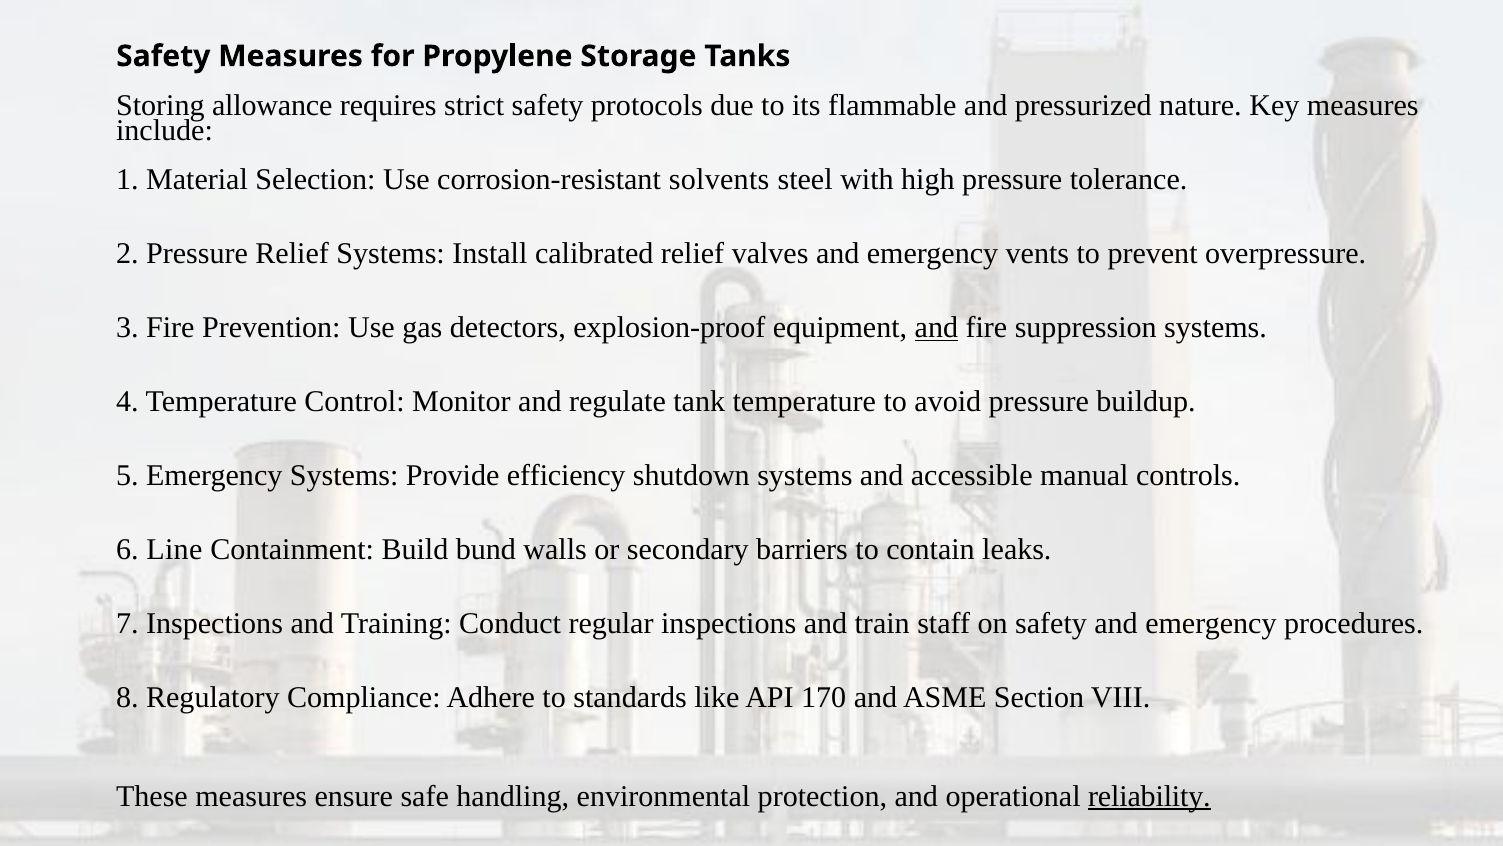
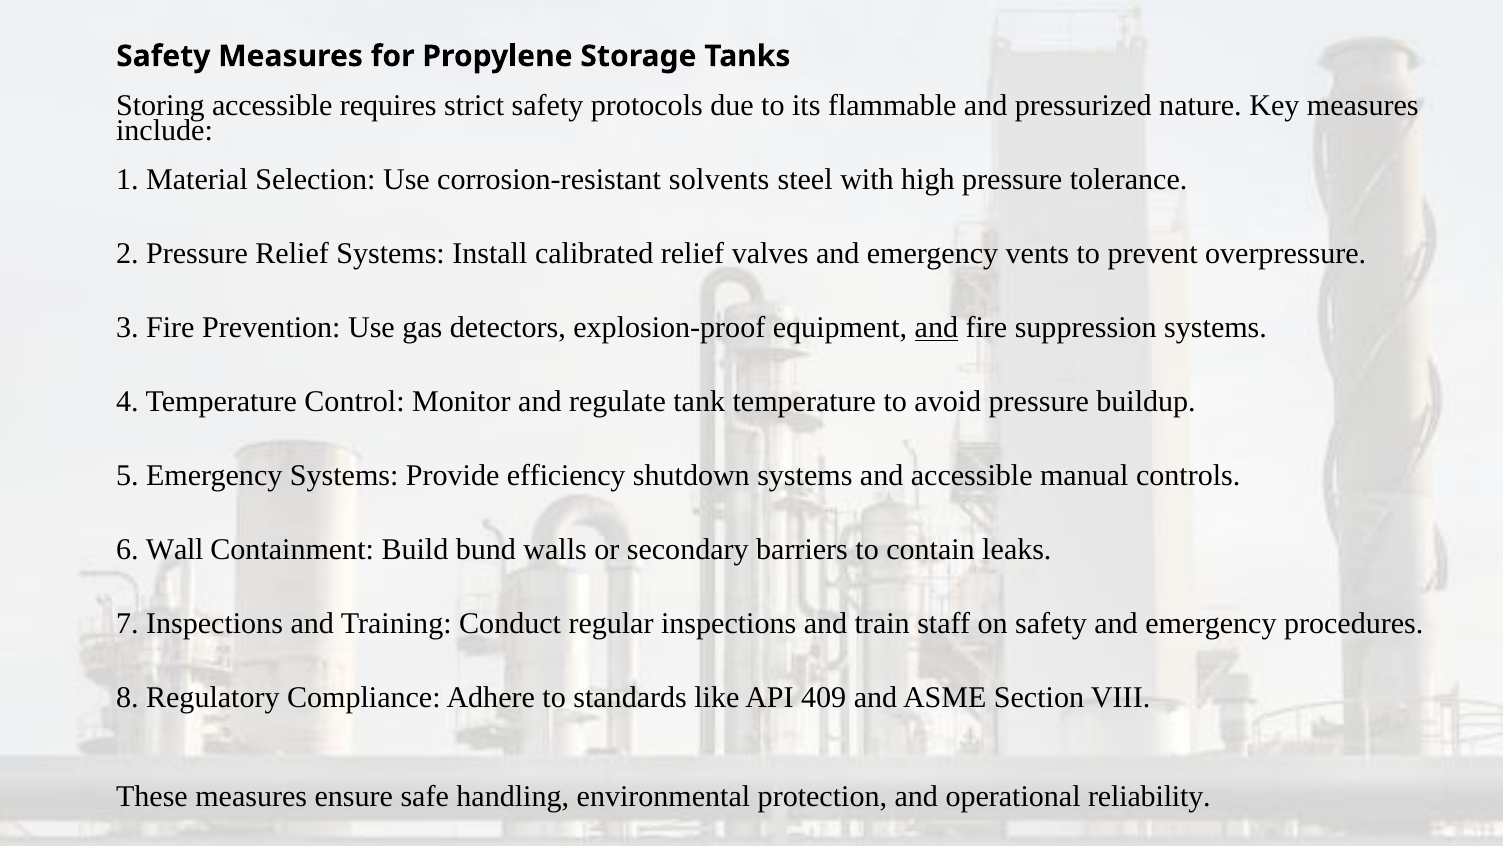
Storing allowance: allowance -> accessible (272, 105)
Line: Line -> Wall (175, 549)
170: 170 -> 409 (824, 697)
reliability underline: present -> none (1149, 796)
